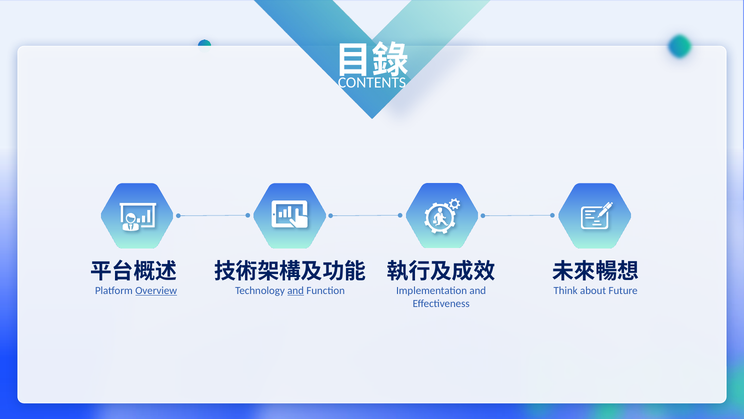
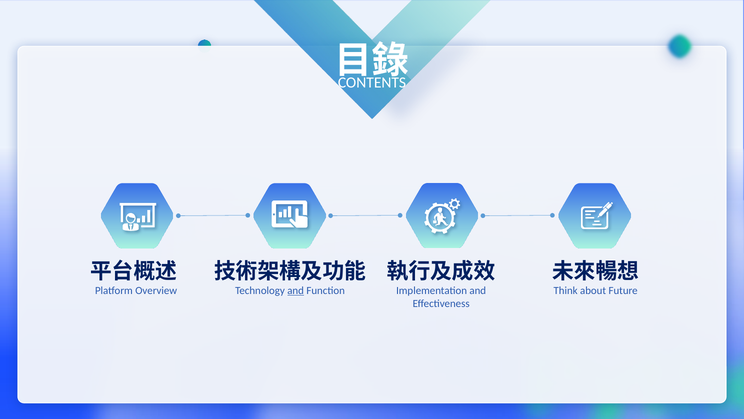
Overview underline: present -> none (156, 290)
